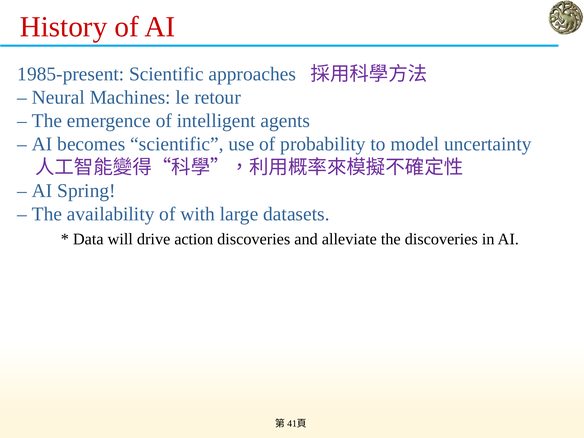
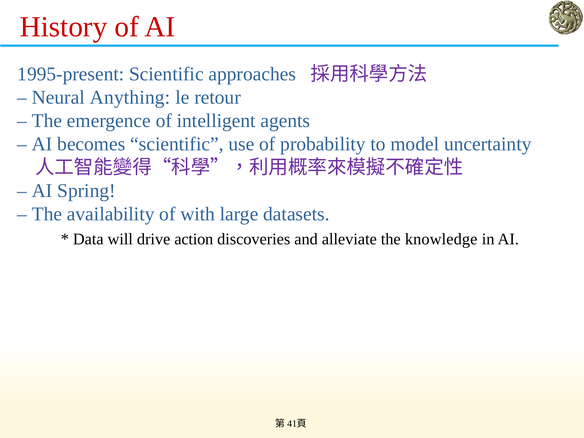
1985-present: 1985-present -> 1995-present (71, 74)
Machines: Machines -> Anything (130, 97)
the discoveries: discoveries -> knowledge (441, 239)
